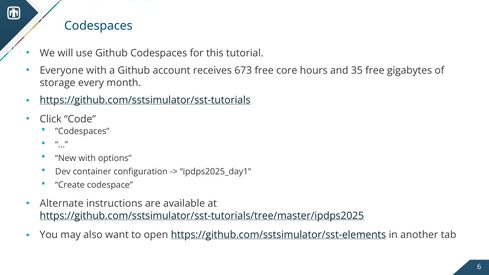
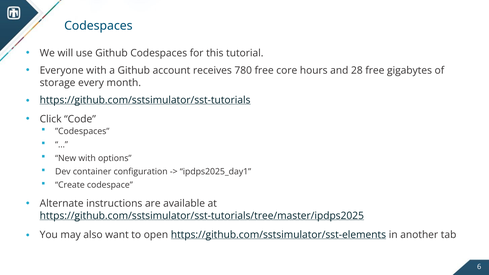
673: 673 -> 780 (243, 71)
35: 35 -> 28 (357, 71)
